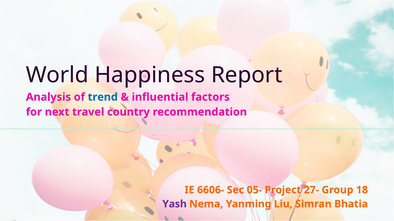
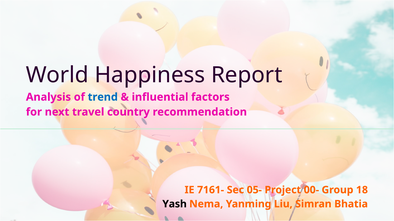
6606-: 6606- -> 7161- (211, 190)
27-: 27- -> 00- (311, 190)
Yash colour: purple -> black (175, 205)
